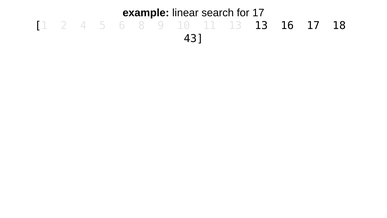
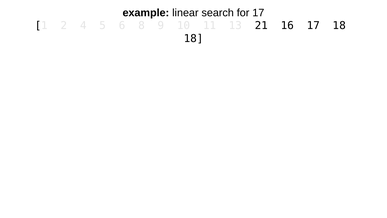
13 13: 13 -> 21 (261, 26)
43: 43 -> 18 (194, 39)
